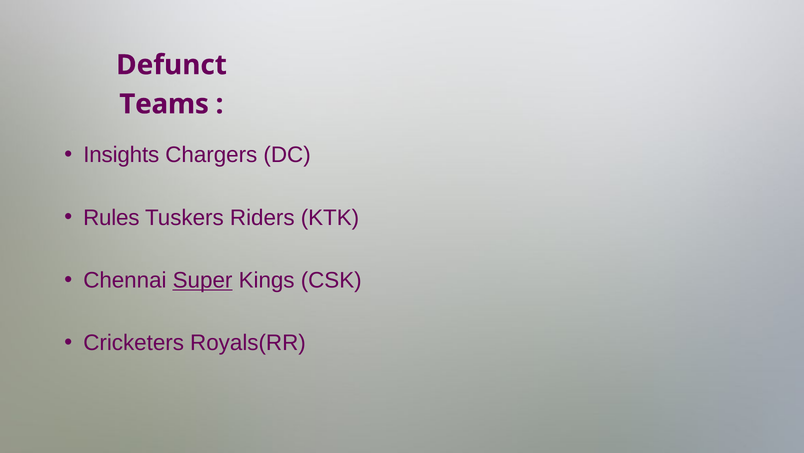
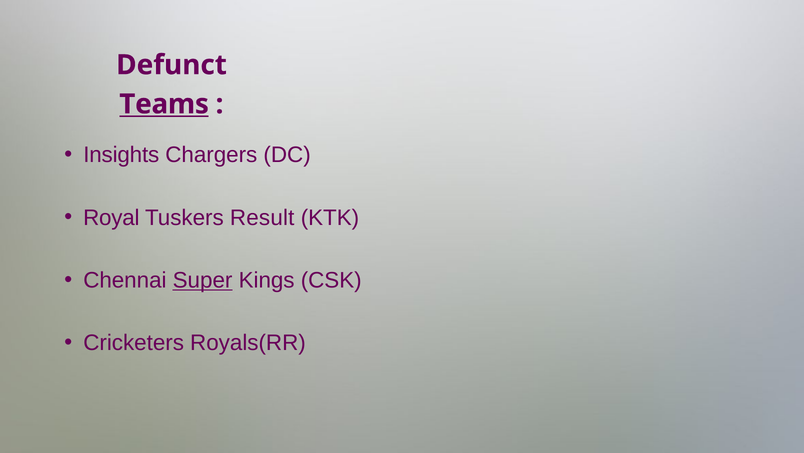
Teams underline: none -> present (164, 104)
Rules: Rules -> Royal (111, 217)
Riders: Riders -> Result (262, 217)
